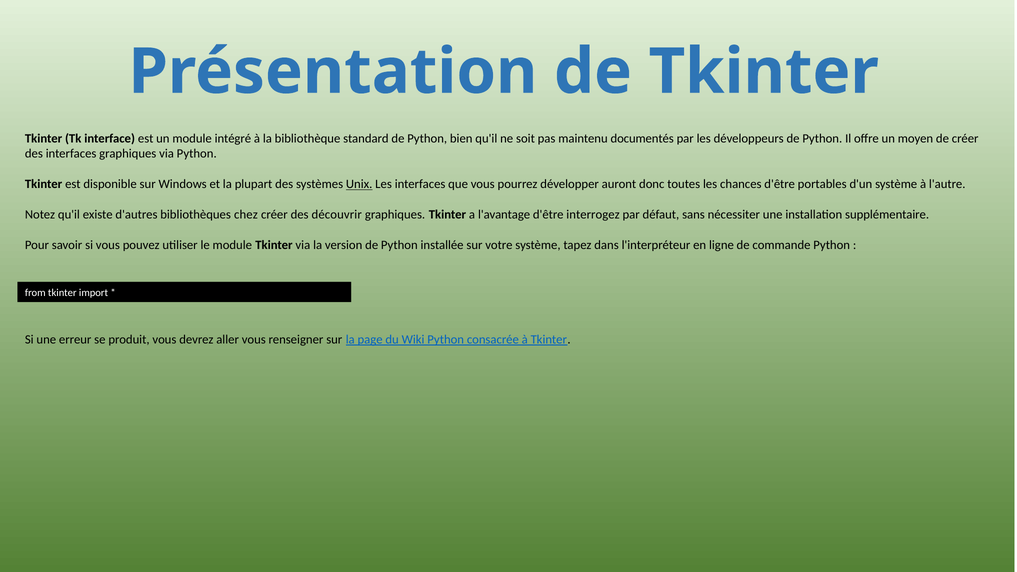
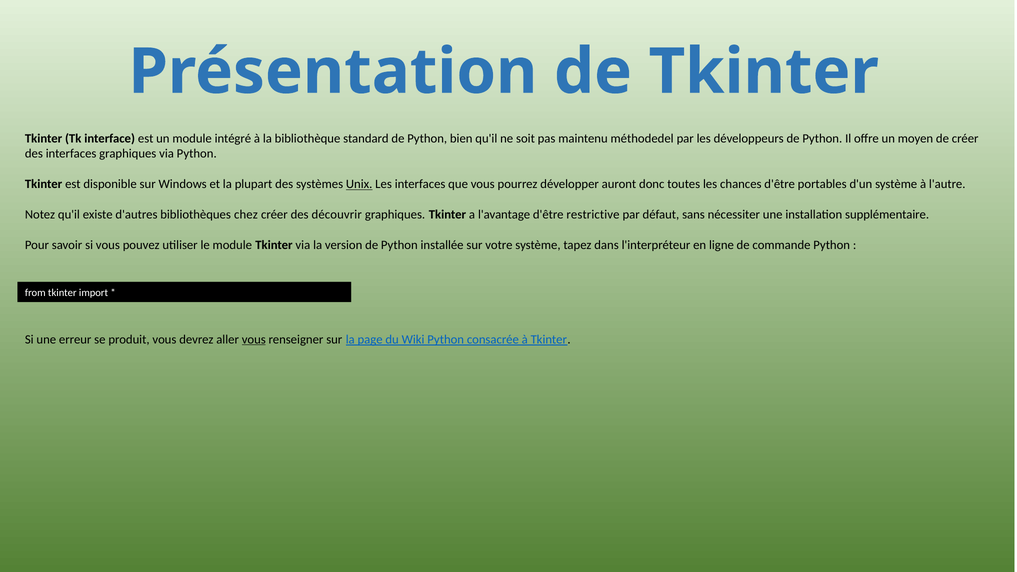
documentés: documentés -> méthodedel (642, 138)
interrogez: interrogez -> restrictive (593, 215)
vous underline: none -> present (254, 339)
